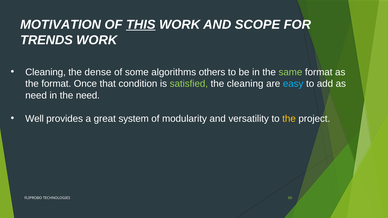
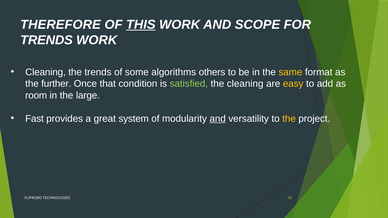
MOTIVATION: MOTIVATION -> THEREFORE (61, 25)
the dense: dense -> trends (98, 72)
same colour: light green -> yellow (290, 72)
the format: format -> further (56, 84)
easy colour: light blue -> yellow (293, 84)
need: need -> room (36, 95)
the need: need -> large (88, 95)
Well: Well -> Fast (34, 119)
and underline: none -> present (218, 119)
